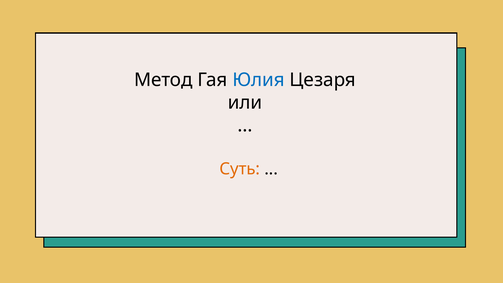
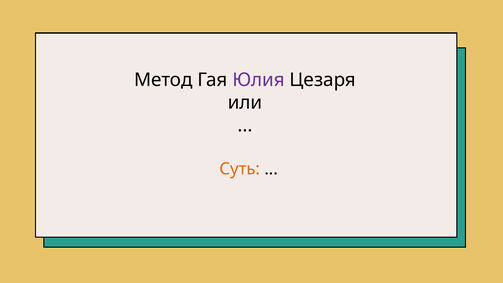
Юлия colour: blue -> purple (259, 80)
